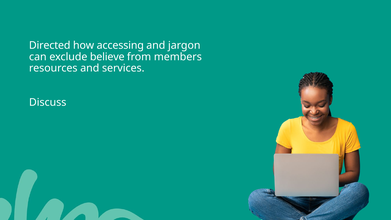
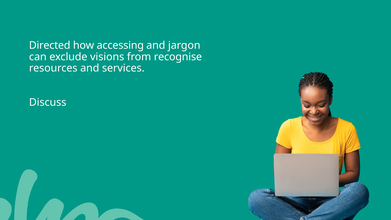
believe: believe -> visions (107, 57)
members: members -> recognise (178, 57)
